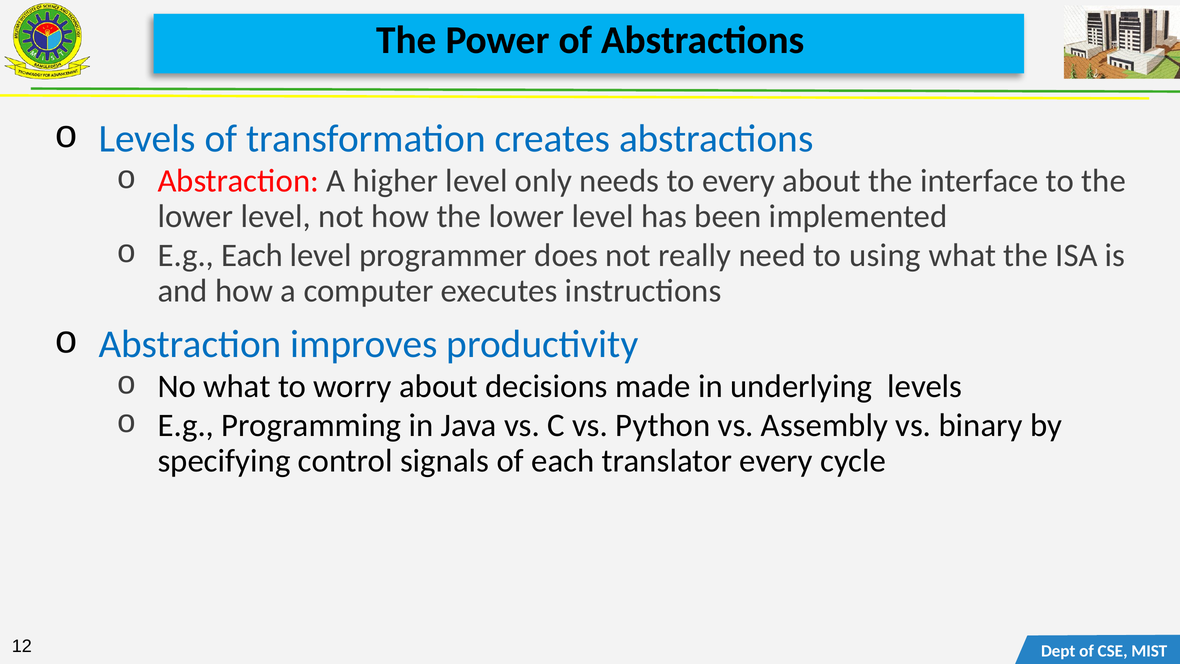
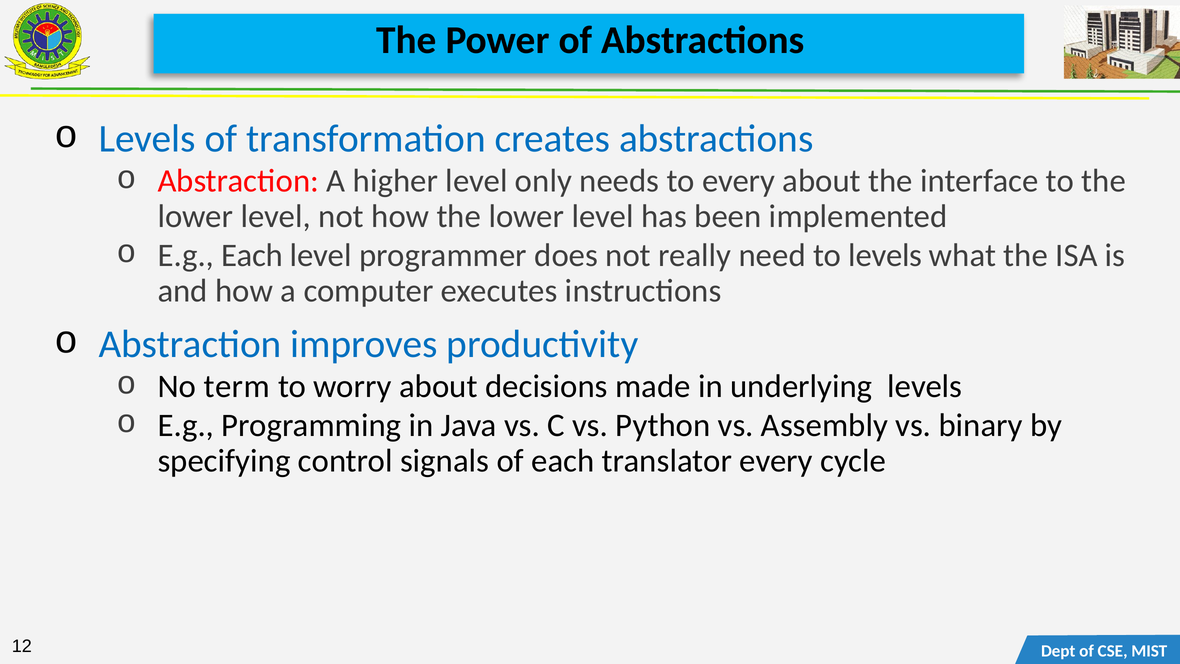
to using: using -> levels (885, 255)
No what: what -> term (237, 387)
